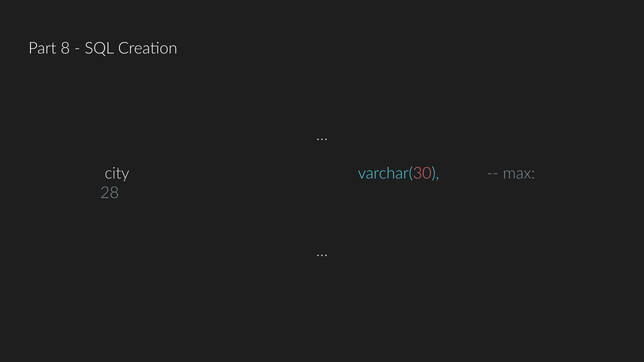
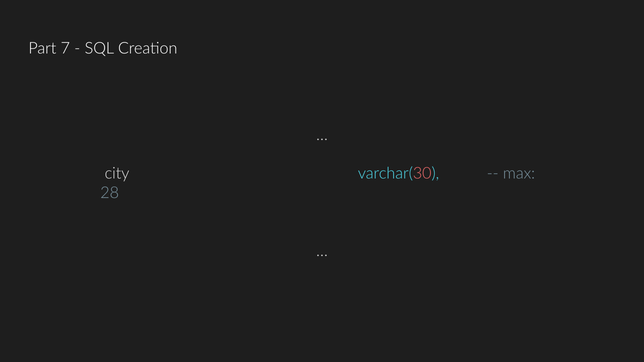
8: 8 -> 7 (65, 49)
